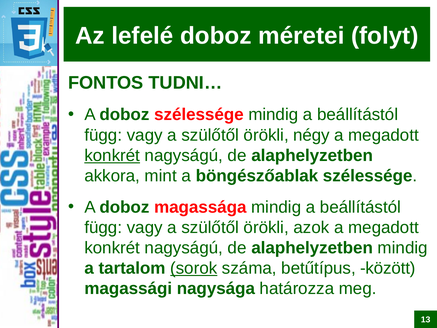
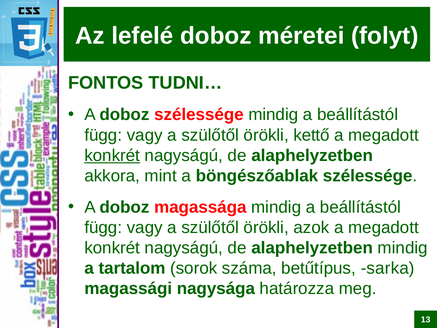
négy: négy -> kettő (312, 135)
sorok underline: present -> none (194, 268)
között: között -> sarka (388, 268)
